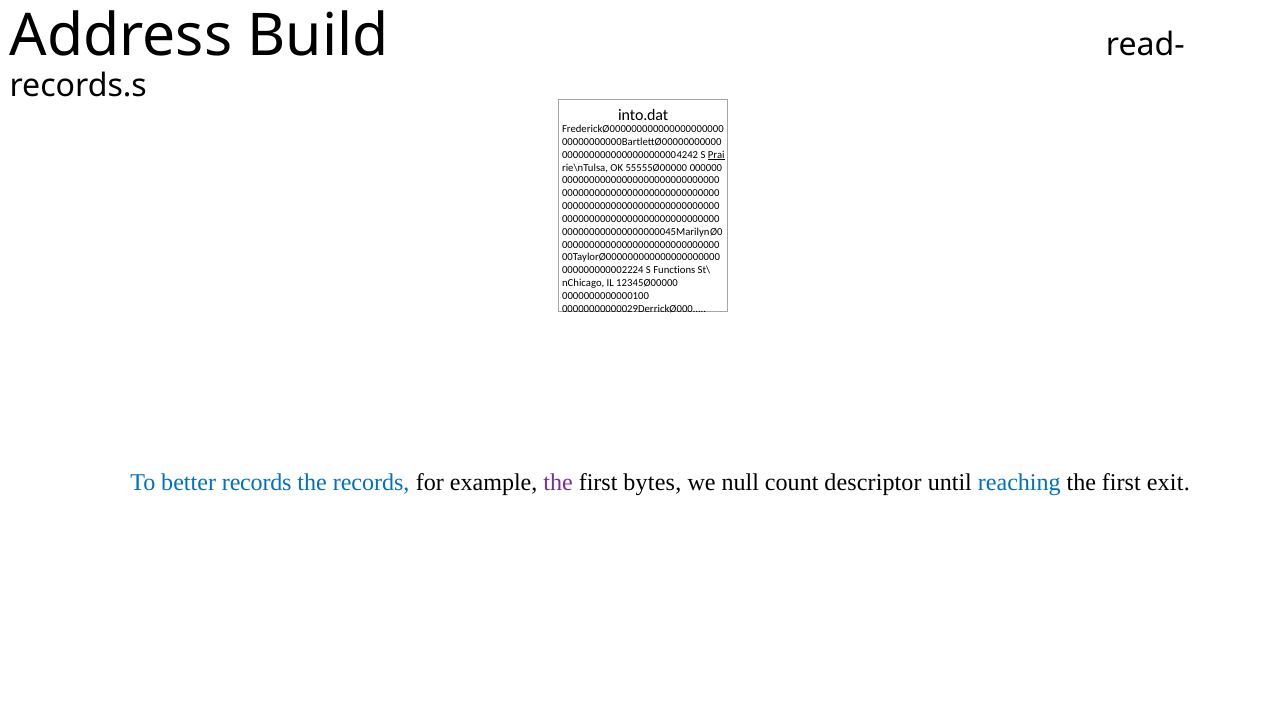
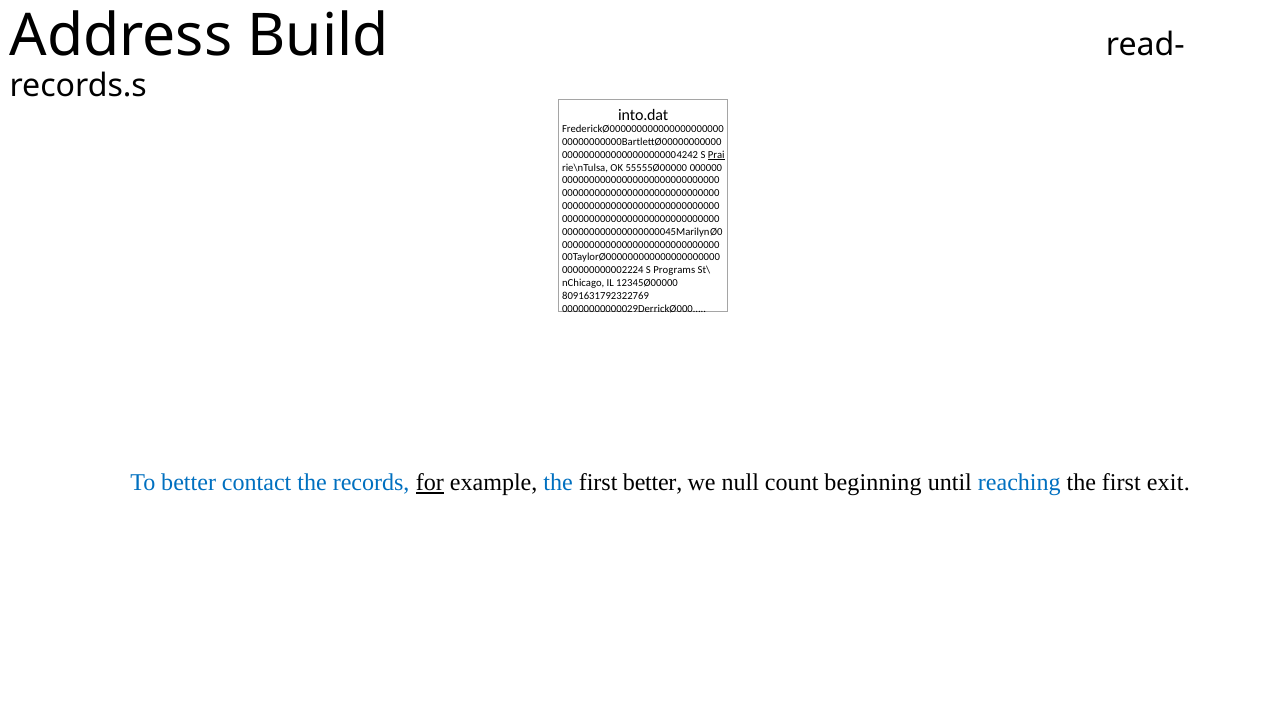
Functions: Functions -> Programs (674, 270)
0000000000000100: 0000000000000100 -> 8091631792322769 (606, 296)
better records: records -> contact (257, 482)
for underline: none -> present (430, 482)
the colour: purple -> blue (558, 482)
first bytes: bytes -> better (653, 482)
descriptor: descriptor -> beginning (873, 482)
